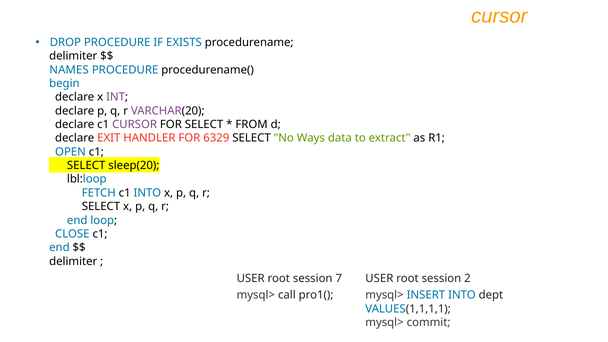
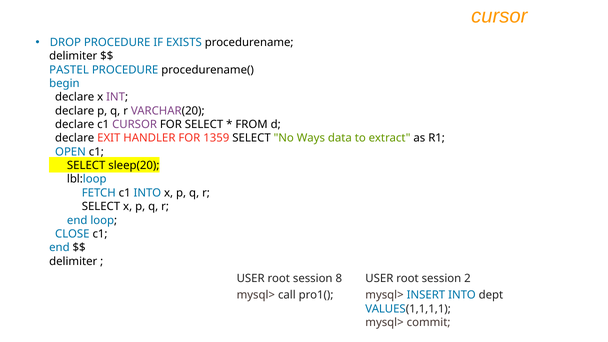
NAMES: NAMES -> PASTEL (69, 70)
6329: 6329 -> 1359 (216, 138)
7: 7 -> 8 (339, 278)
